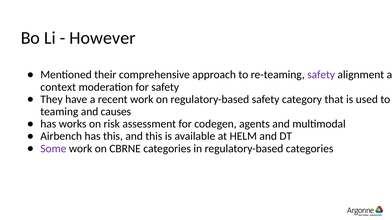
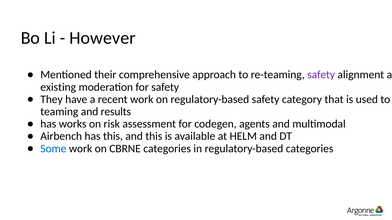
context: context -> existing (58, 87)
causes: causes -> results (116, 112)
Some colour: purple -> blue (53, 149)
